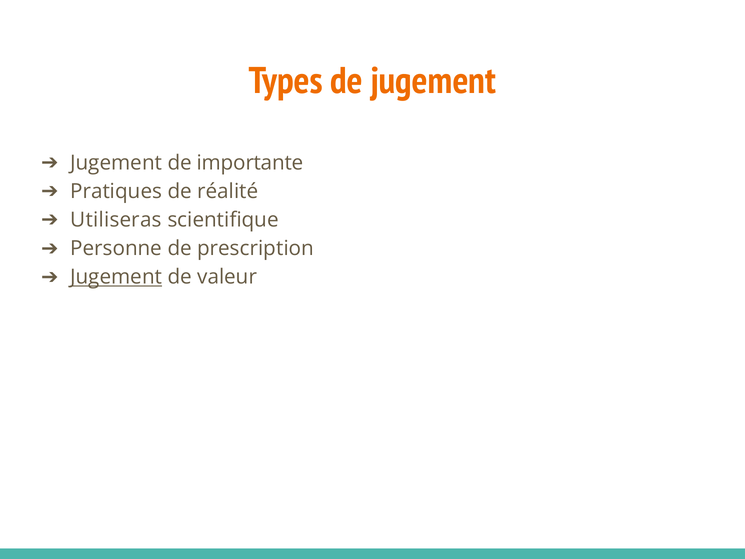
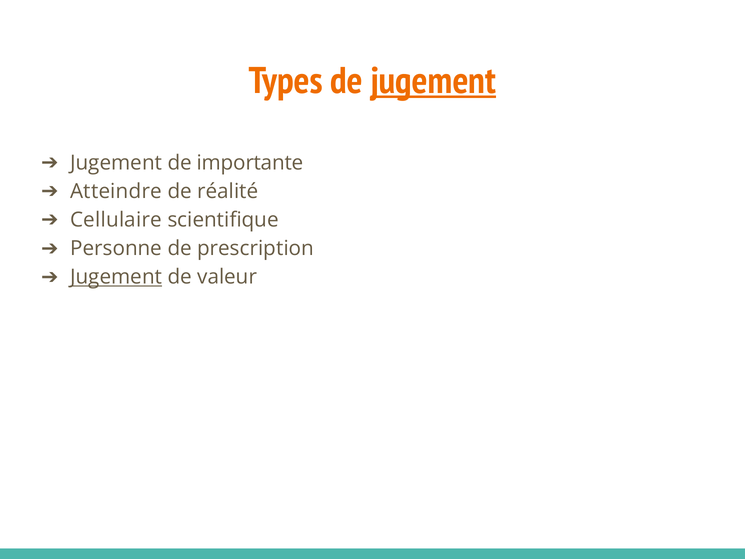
jugement underline: none -> present (433, 81)
Pratiques: Pratiques -> Atteindre (116, 191)
Utiliseras: Utiliseras -> Cellulaire (116, 220)
